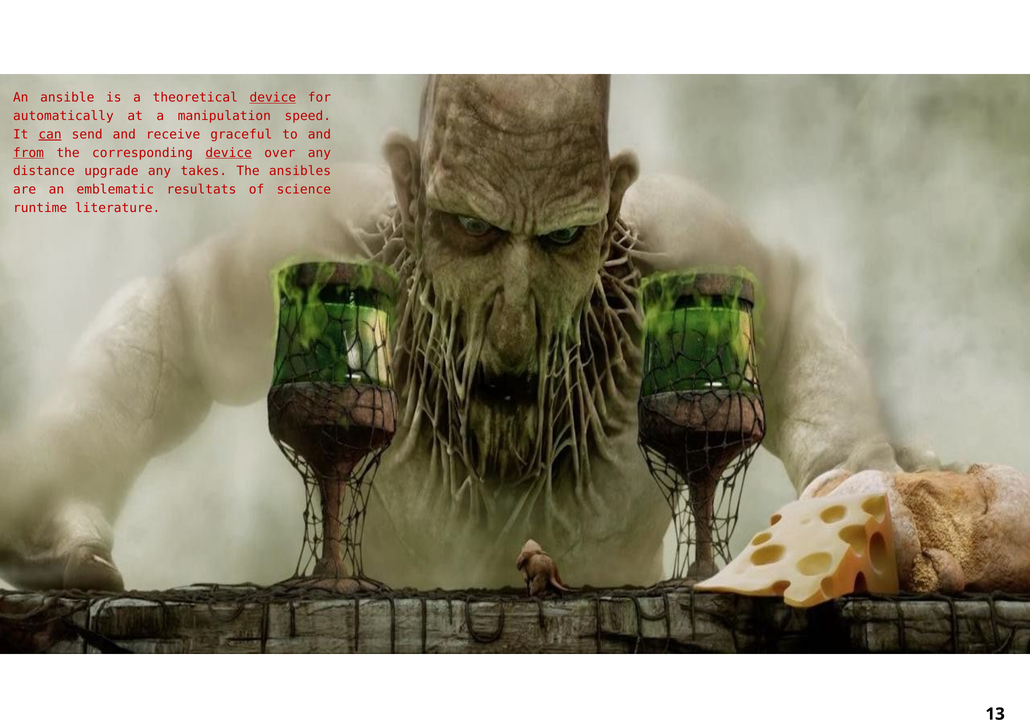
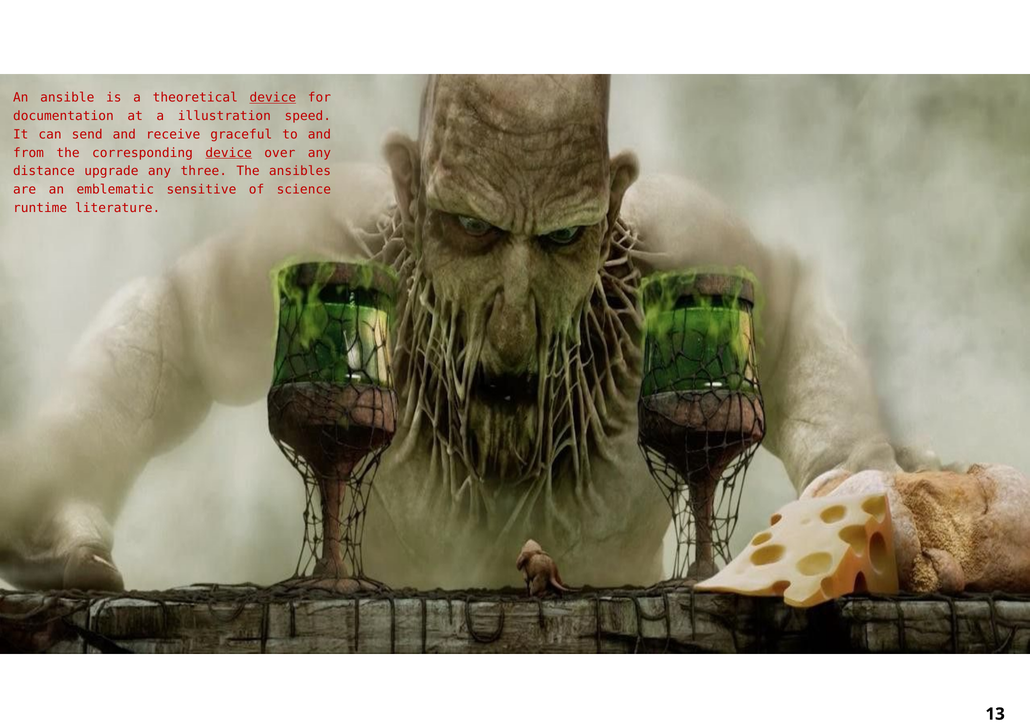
automatically: automatically -> documentation (63, 116)
manipulation: manipulation -> illustration (224, 116)
can underline: present -> none (50, 134)
from underline: present -> none (29, 153)
takes: takes -> three (204, 171)
resultats: resultats -> sensitive (201, 190)
